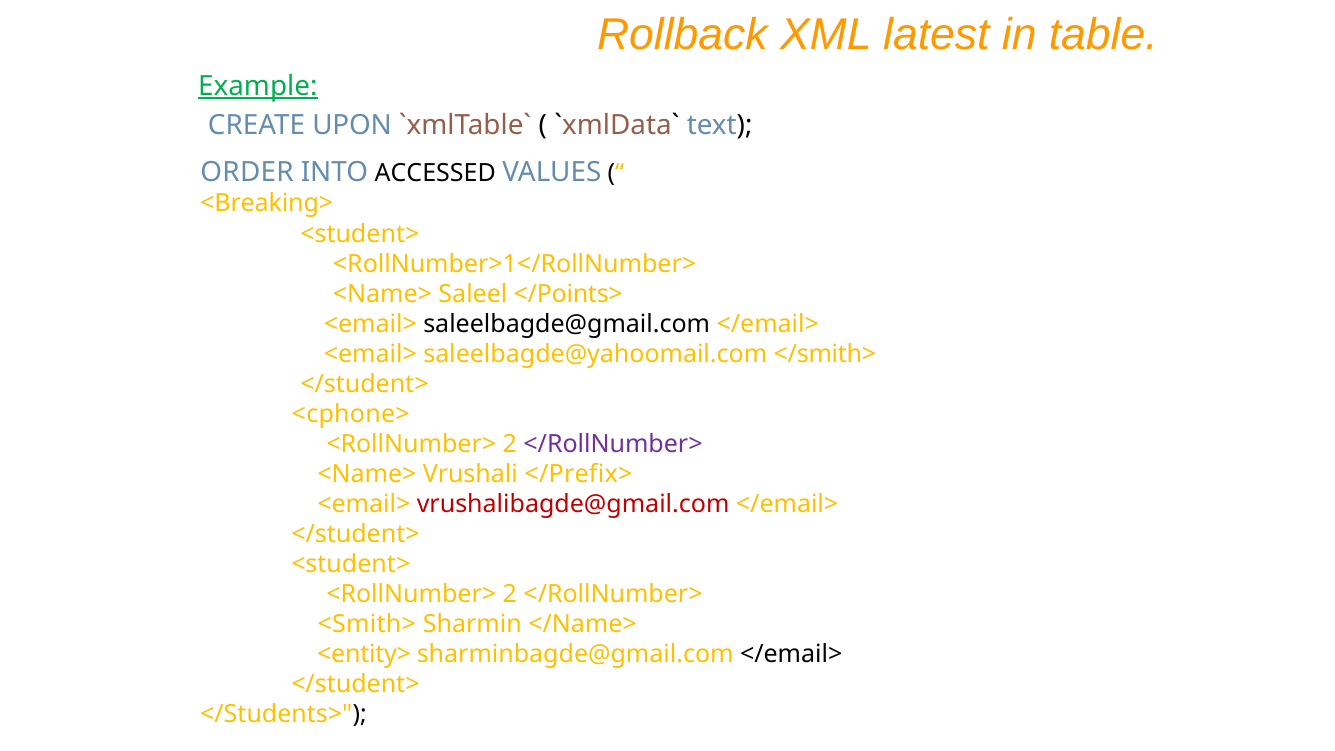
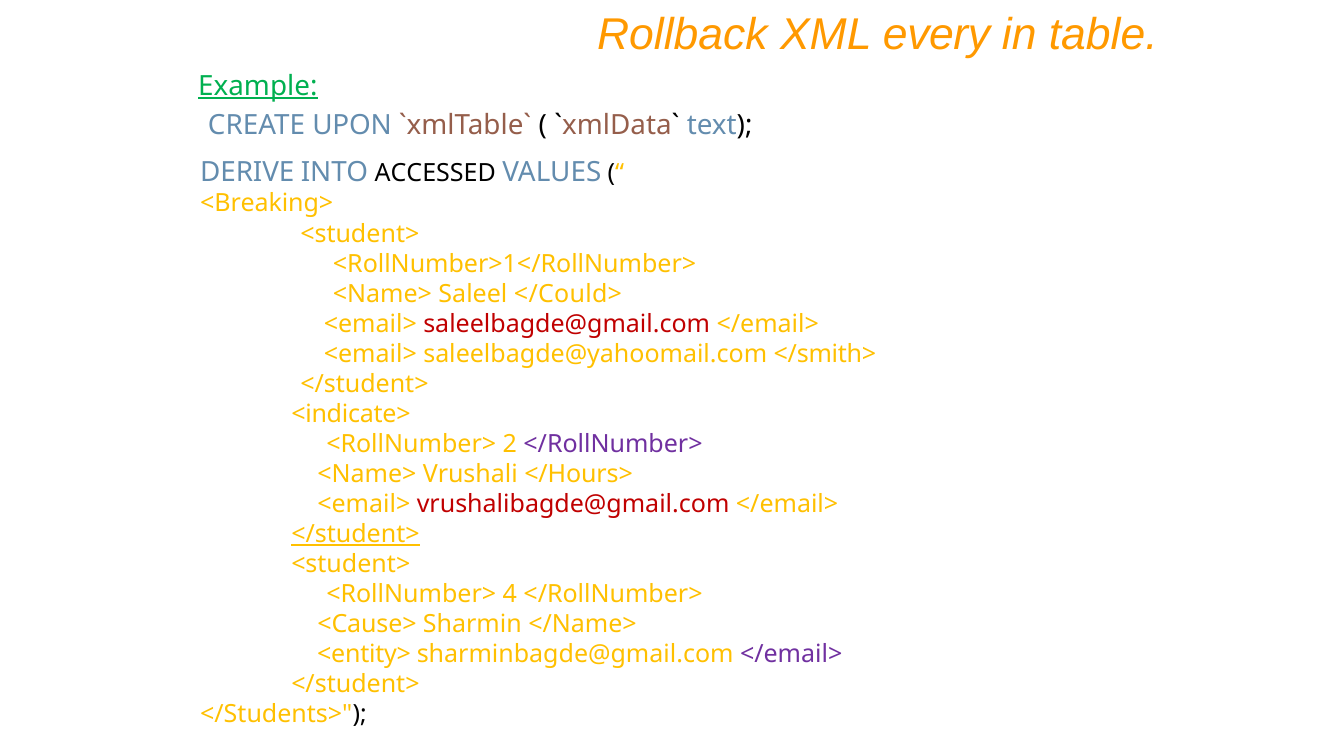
latest: latest -> every (937, 35)
ORDER: ORDER -> DERIVE (247, 172)
</Points>: </Points> -> </Could> (568, 294)
saleelbagde@gmail.com colour: black -> red (567, 324)
<cphone>: <cphone> -> <indicate> (351, 414)
</Prefix>: </Prefix> -> </Hours> (579, 474)
</student> underline: none -> present (355, 534)
2: 2 -> 4 (510, 594)
<Smith>: <Smith> -> <Cause> (367, 624)
</email> colour: black -> purple (791, 654)
